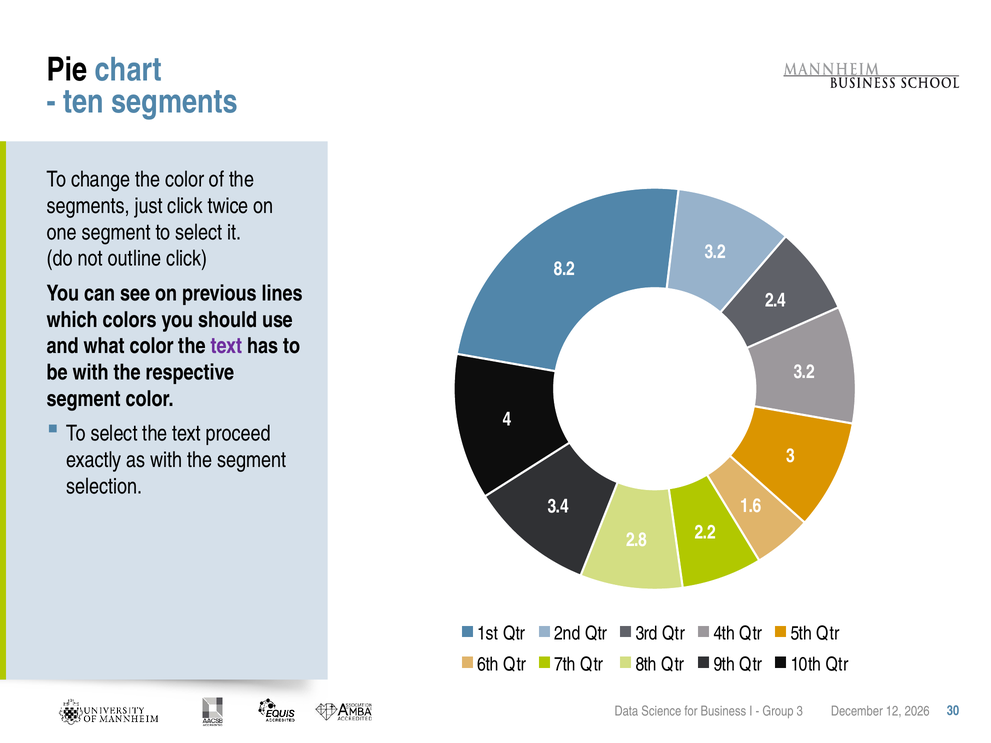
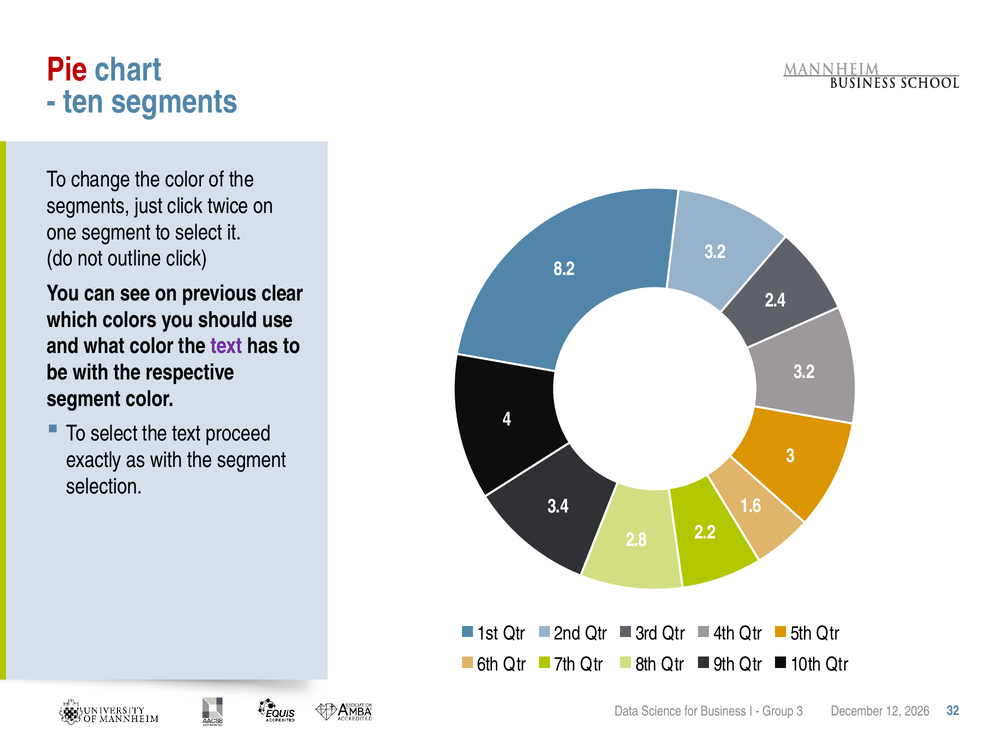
Pie colour: black -> red (67, 70)
lines: lines -> clear (283, 294)
30: 30 -> 32 (953, 711)
